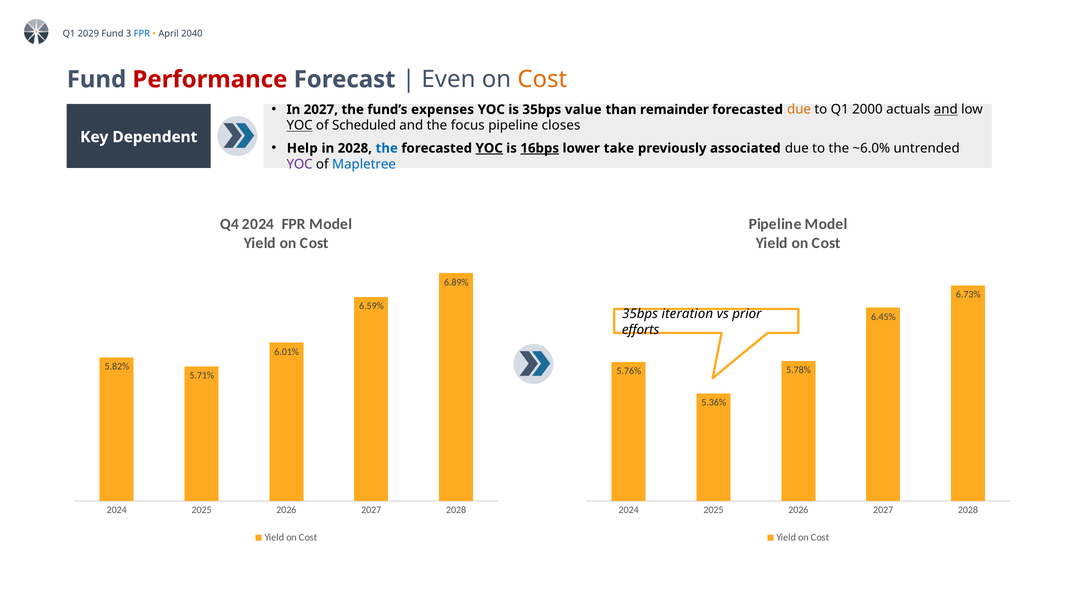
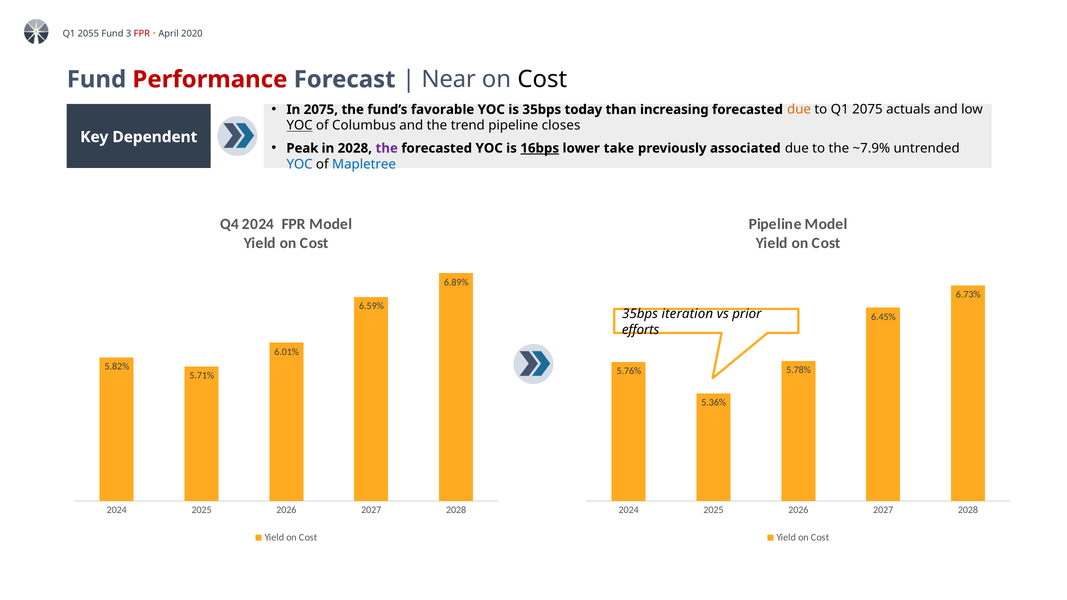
2029: 2029 -> 2055 (88, 34)
FPR colour: blue -> red (142, 34)
2040: 2040 -> 2020 (192, 34)
Even: Even -> Near (449, 79)
Cost colour: orange -> black (542, 79)
In 2027: 2027 -> 2075 (321, 110)
expenses: expenses -> favorable (443, 110)
value: value -> today (583, 110)
remainder: remainder -> increasing (674, 110)
Q1 2000: 2000 -> 2075 (867, 110)
and underline: present -> none (946, 110)
Scheduled: Scheduled -> Columbus (364, 126)
focus: focus -> trend (468, 126)
Help: Help -> Peak (302, 148)
the colour: blue -> purple (387, 148)
YOC underline: present -> none (489, 148)
~6.0%: ~6.0% -> ~7.9% (871, 148)
YOC colour: purple -> blue (300, 164)
